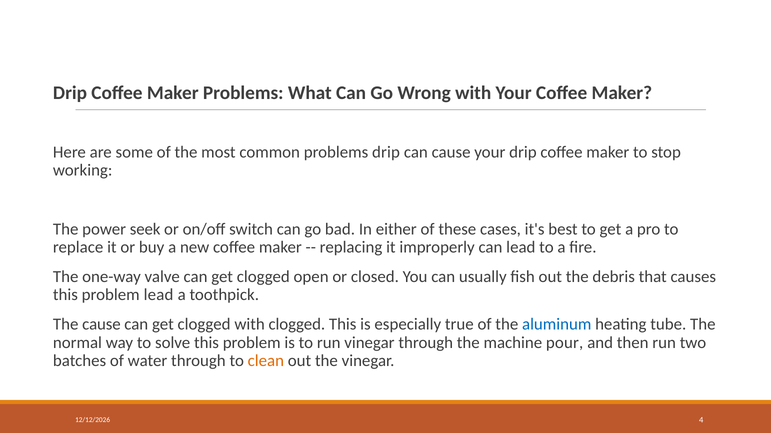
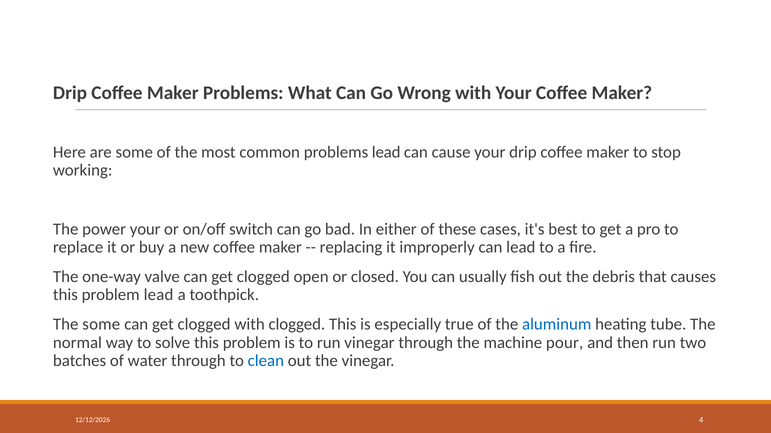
problems drip: drip -> lead (386, 152)
power seek: seek -> your (145, 229)
The cause: cause -> some (101, 325)
clean colour: orange -> blue (266, 361)
